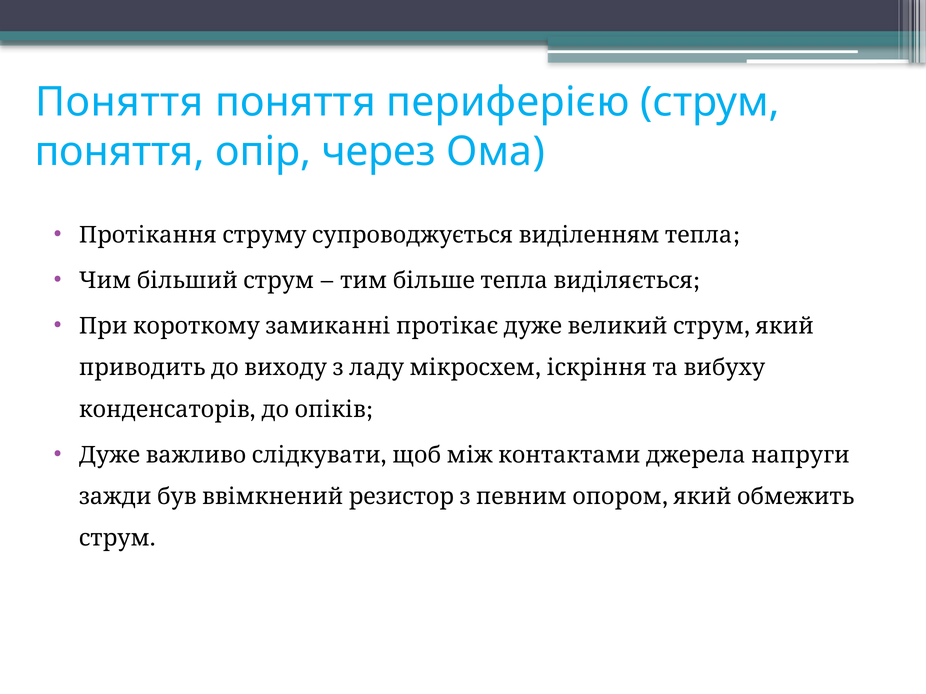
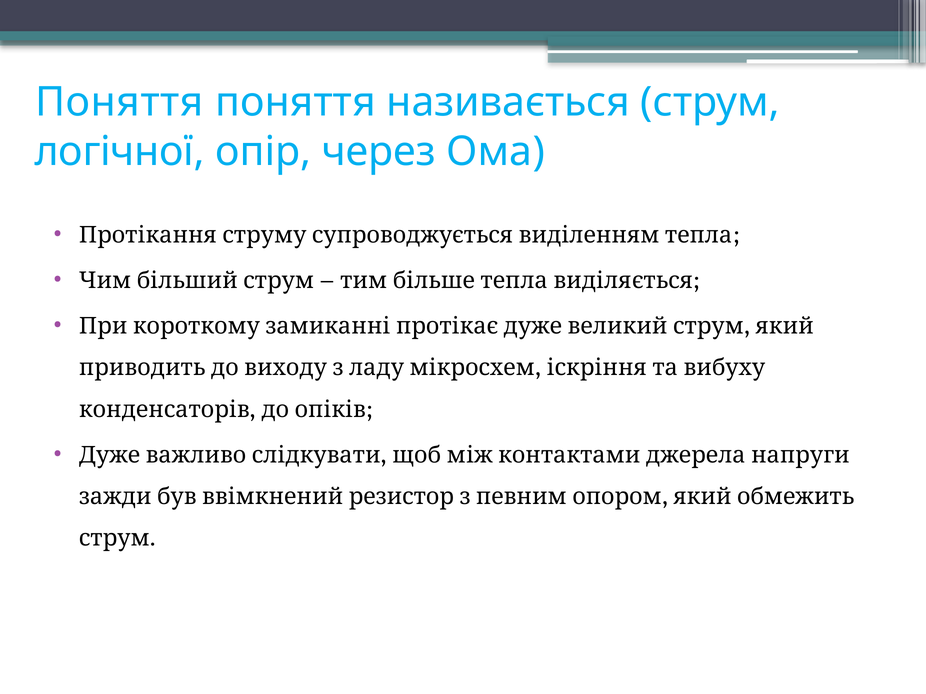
периферією: периферією -> називається (508, 102)
поняття: поняття -> логічної (120, 152)
